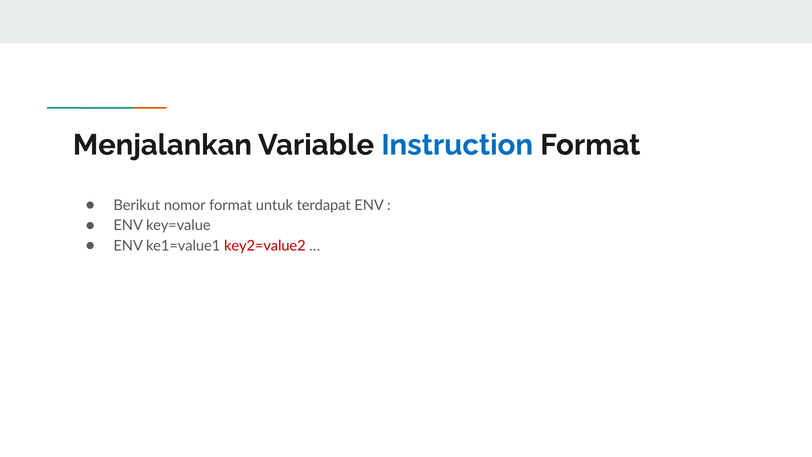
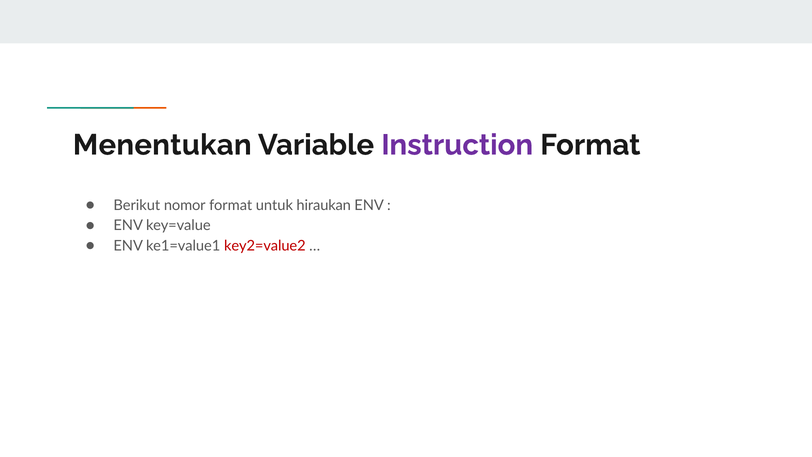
Menjalankan: Menjalankan -> Menentukan (162, 145)
Instruction colour: blue -> purple (457, 145)
terdapat: terdapat -> hiraukan (324, 205)
